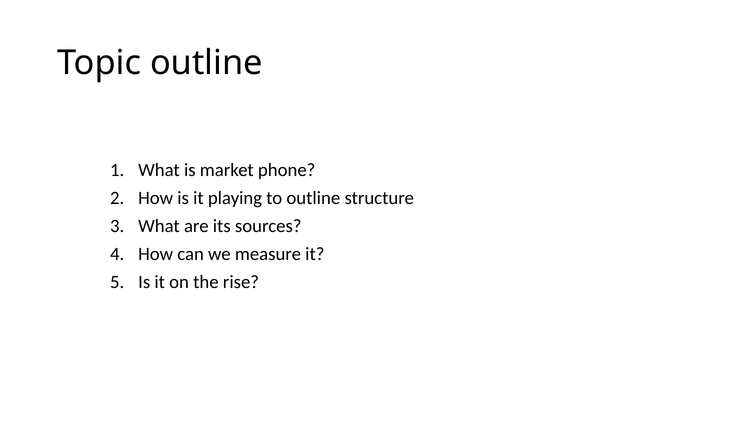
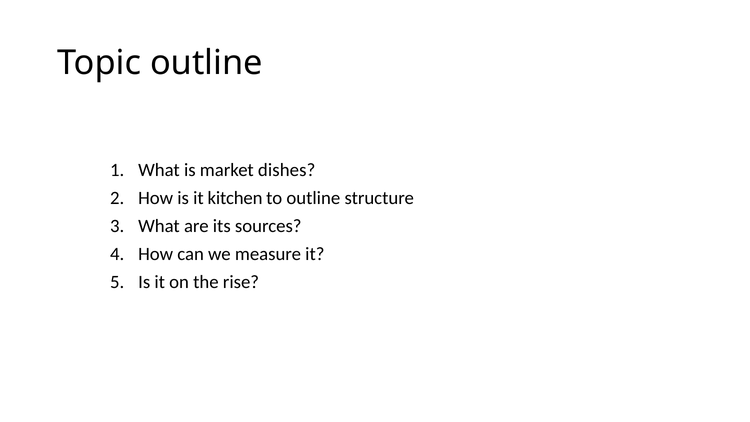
phone: phone -> dishes (287, 170)
playing: playing -> kitchen (235, 198)
